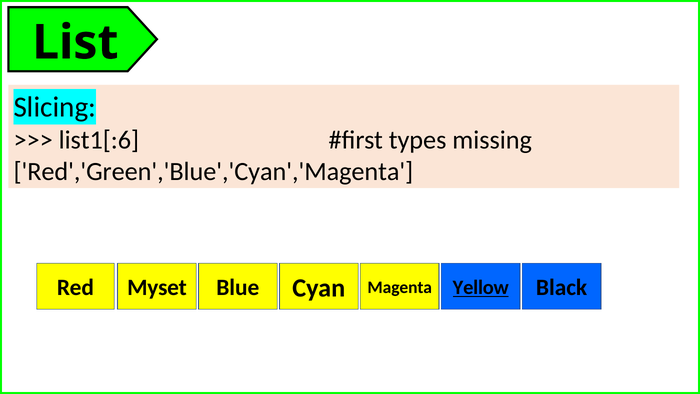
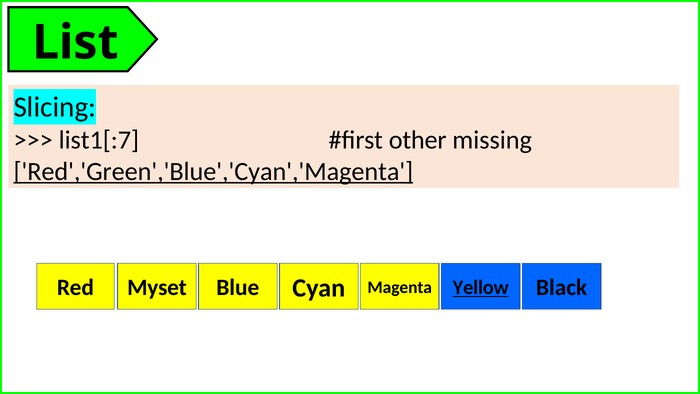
list1[:6: list1[:6 -> list1[:7 (99, 140)
types: types -> other (418, 140)
Red','Green','Blue','Cyan','Magenta underline: none -> present (213, 171)
